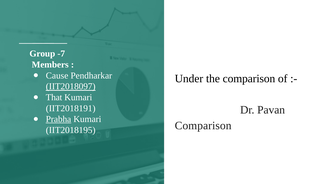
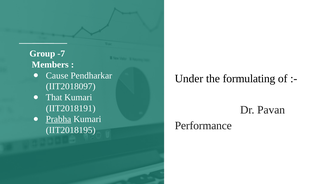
the comparison: comparison -> formulating (249, 79)
IIT2018097 underline: present -> none (71, 87)
Comparison: Comparison -> Performance (203, 126)
